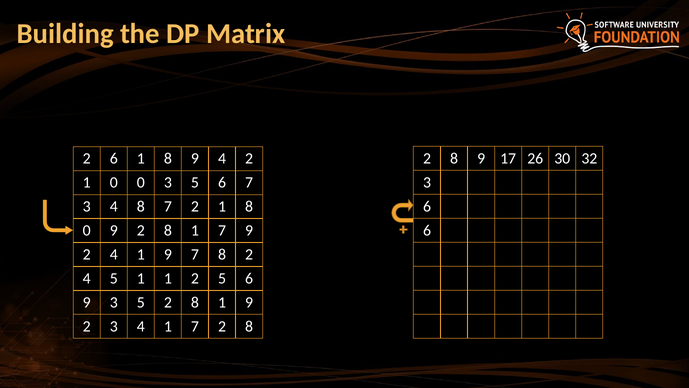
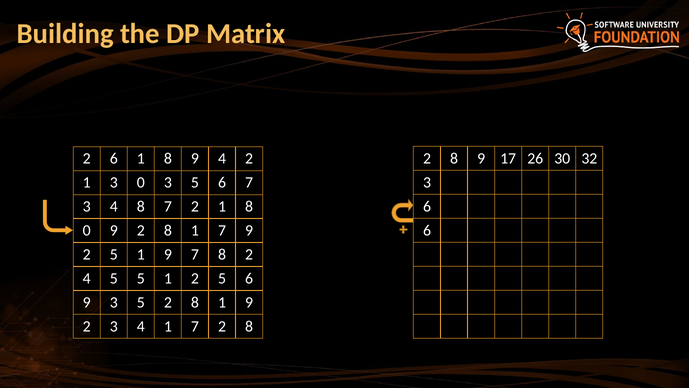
1 0: 0 -> 3 (114, 183)
4: 4 -> 5 (114, 254)
5 1: 1 -> 5 (141, 278)
